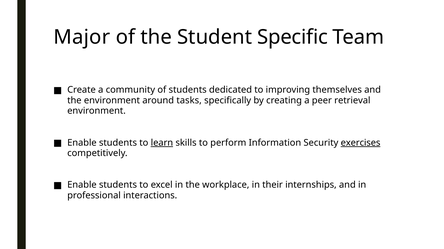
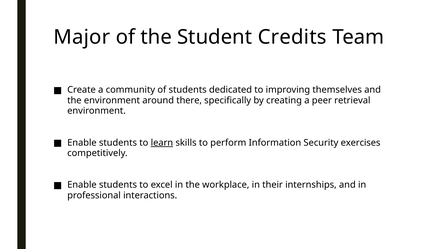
Specific: Specific -> Credits (292, 37)
tasks: tasks -> there (189, 101)
exercises underline: present -> none (361, 143)
